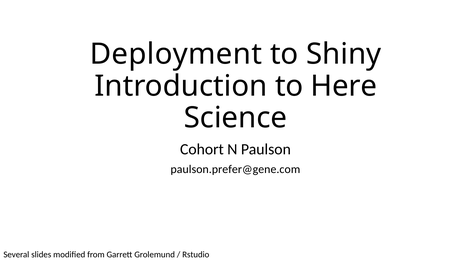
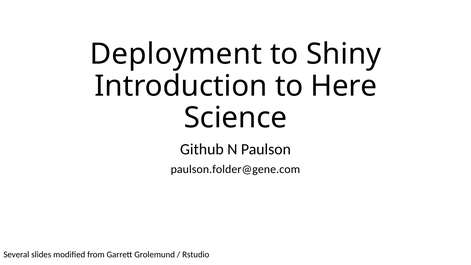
Cohort: Cohort -> Github (202, 149)
paulson.prefer@gene.com: paulson.prefer@gene.com -> paulson.folder@gene.com (235, 169)
